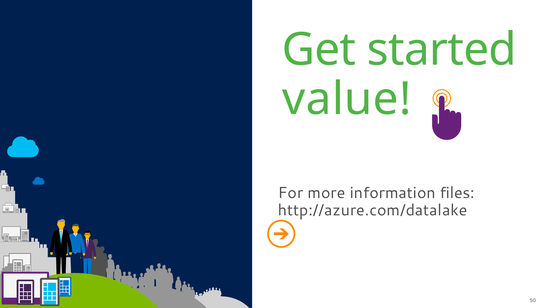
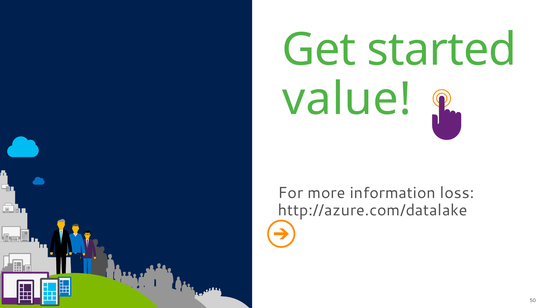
files: files -> loss (457, 193)
